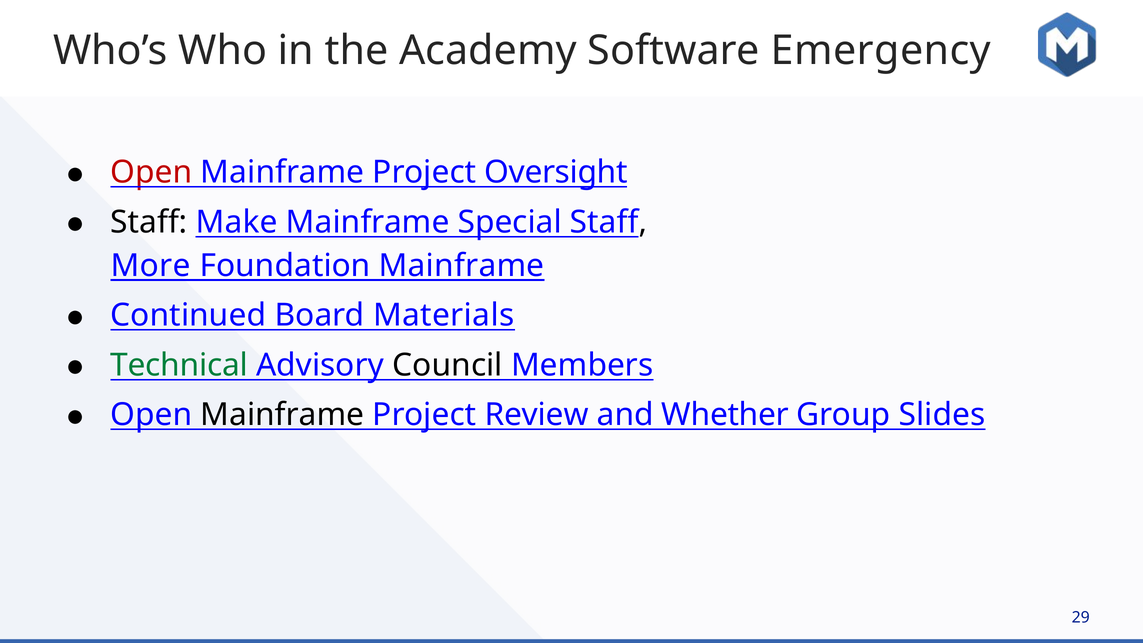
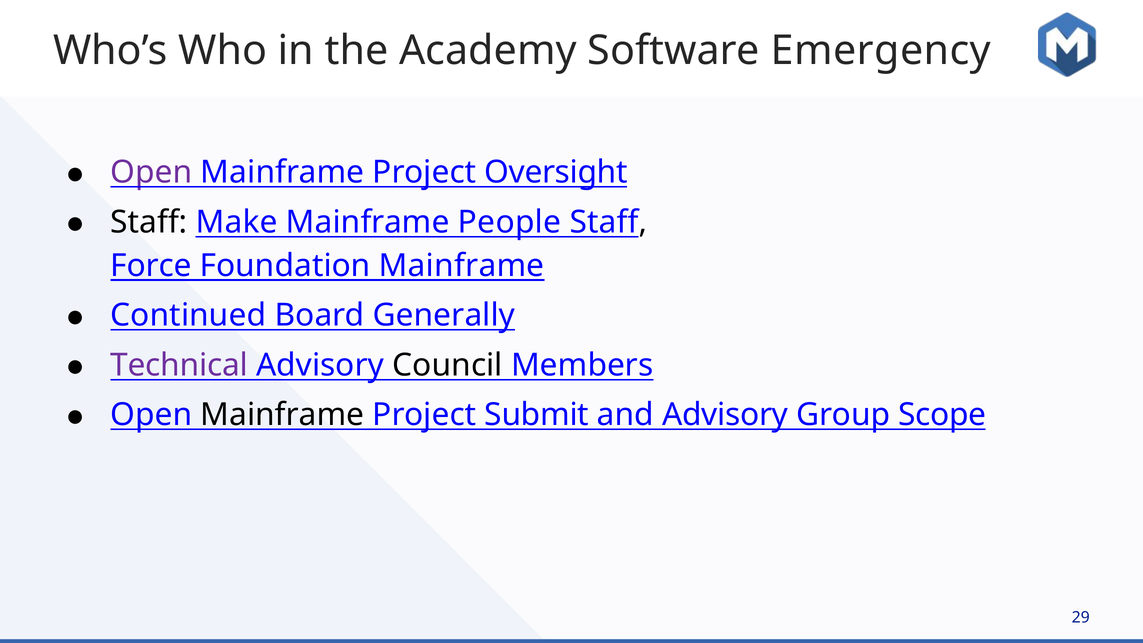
Open colour: red -> purple (151, 172)
Special: Special -> People (510, 222)
More: More -> Force (151, 266)
Materials: Materials -> Generally (444, 315)
Technical colour: green -> purple (179, 365)
Review: Review -> Submit (537, 415)
and Whether: Whether -> Advisory (725, 415)
Slides: Slides -> Scope (942, 415)
